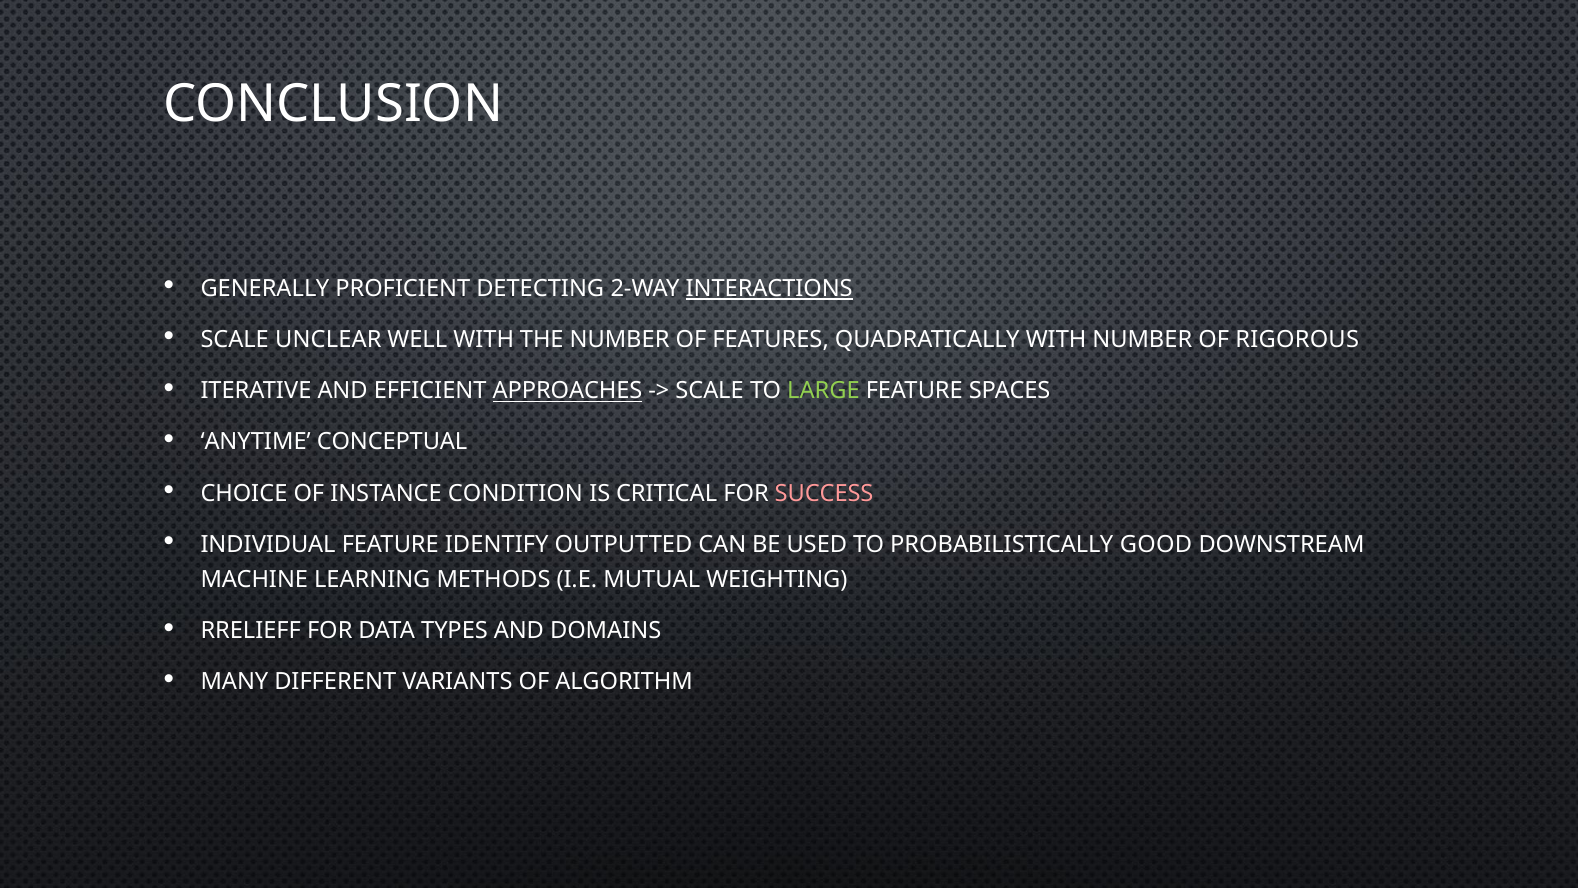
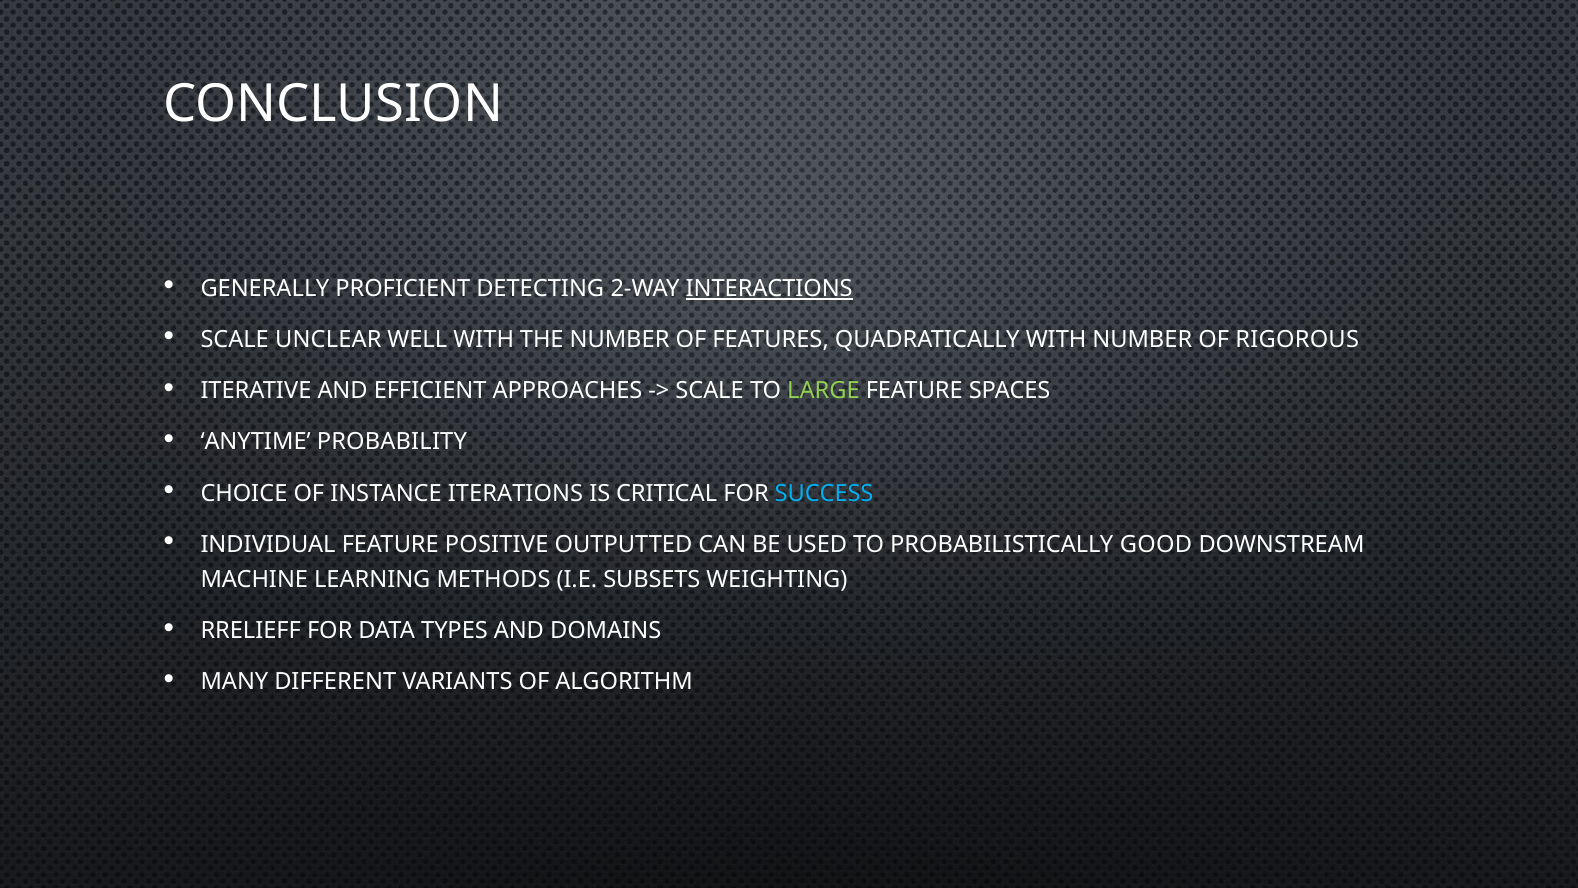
APPROACHES underline: present -> none (567, 391)
CONCEPTUAL: CONCEPTUAL -> PROBABILITY (392, 442)
CONDITION: CONDITION -> ITERATIONS (515, 493)
SUCCESS colour: pink -> light blue (824, 493)
IDENTIFY: IDENTIFY -> POSITIVE (497, 544)
MUTUAL: MUTUAL -> SUBSETS (652, 580)
